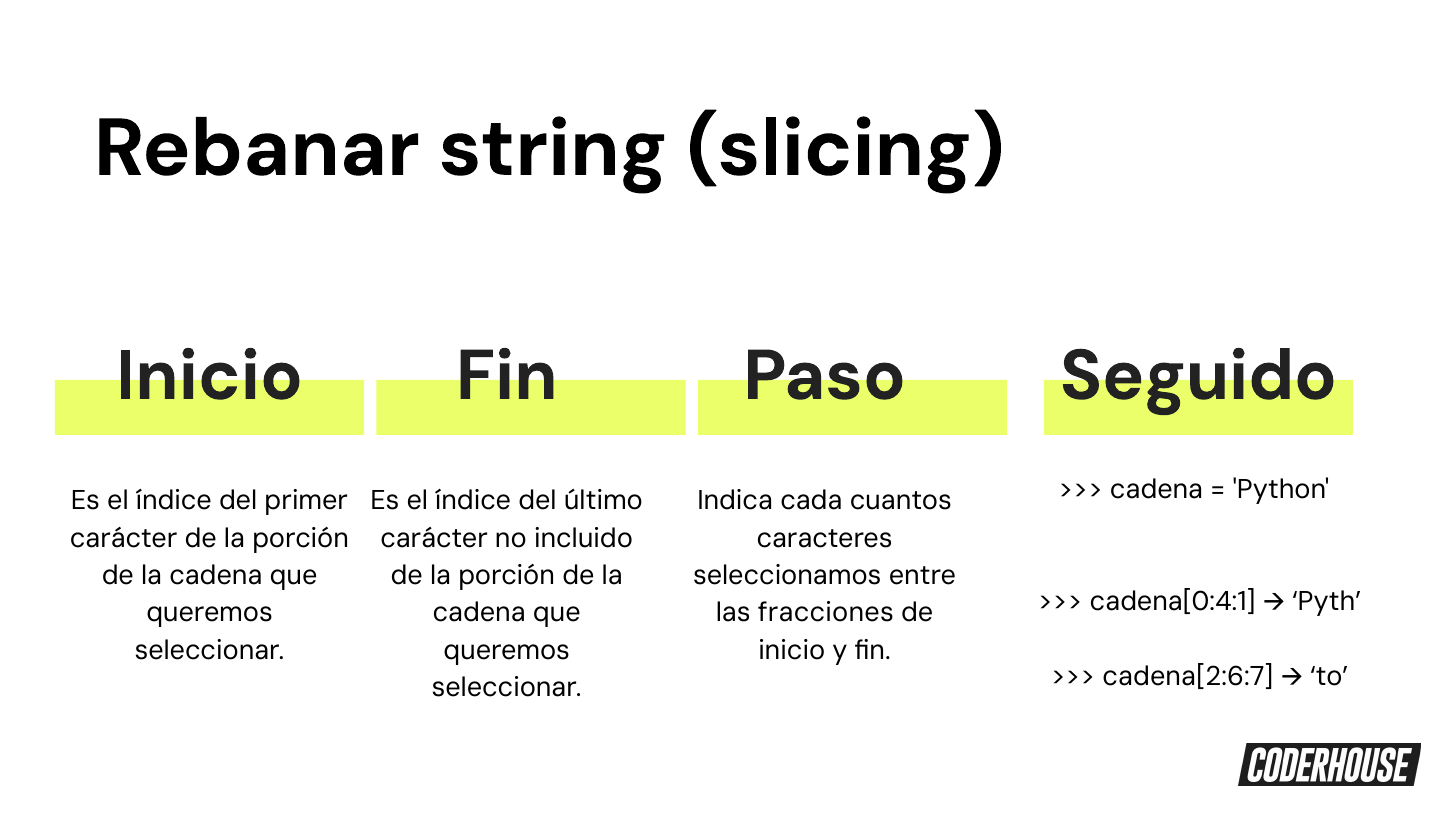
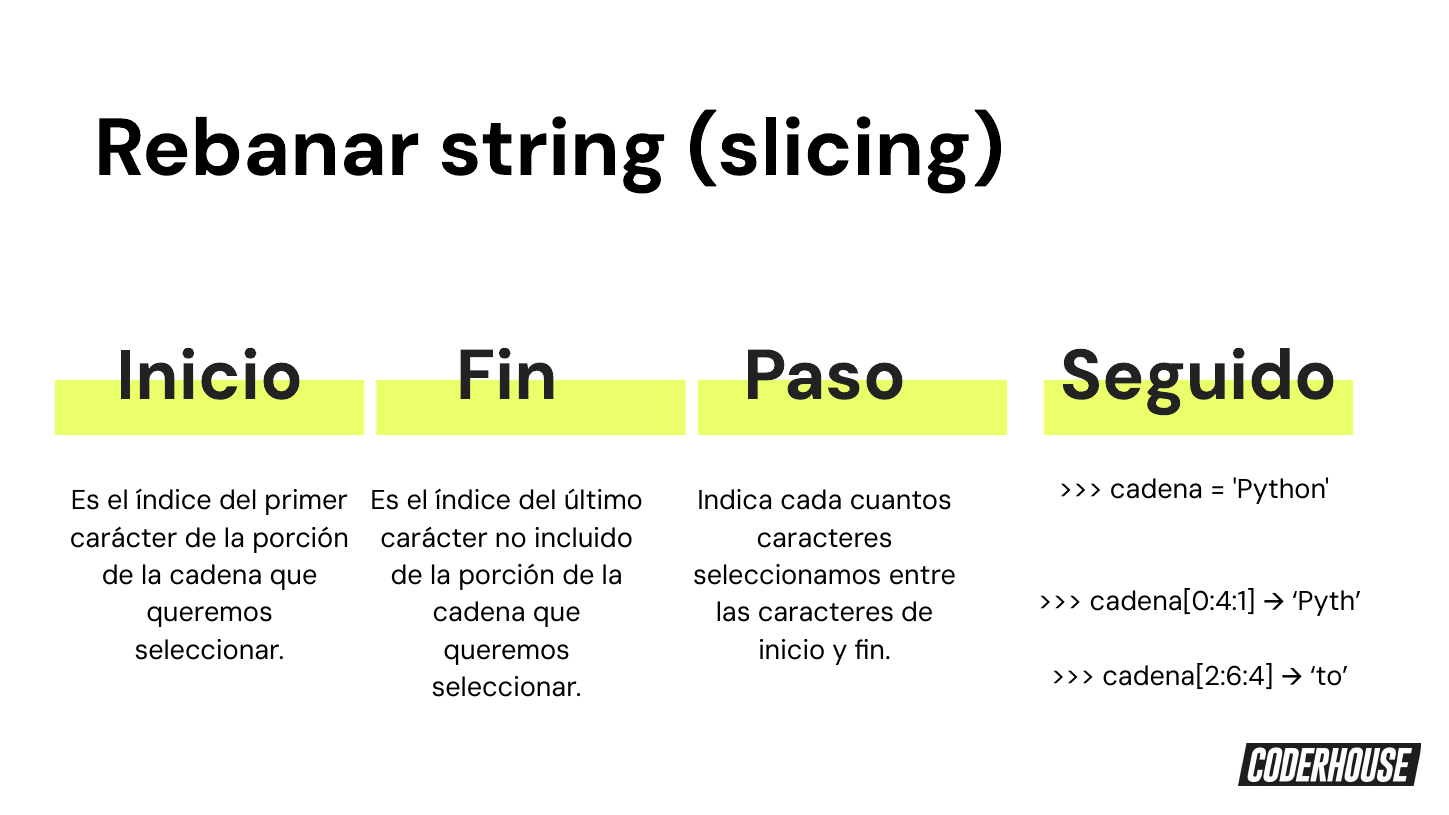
las fracciones: fracciones -> caracteres (826, 613)
cadena[2:6:7: cadena[2:6:7 -> cadena[2:6:4 (1188, 677)
